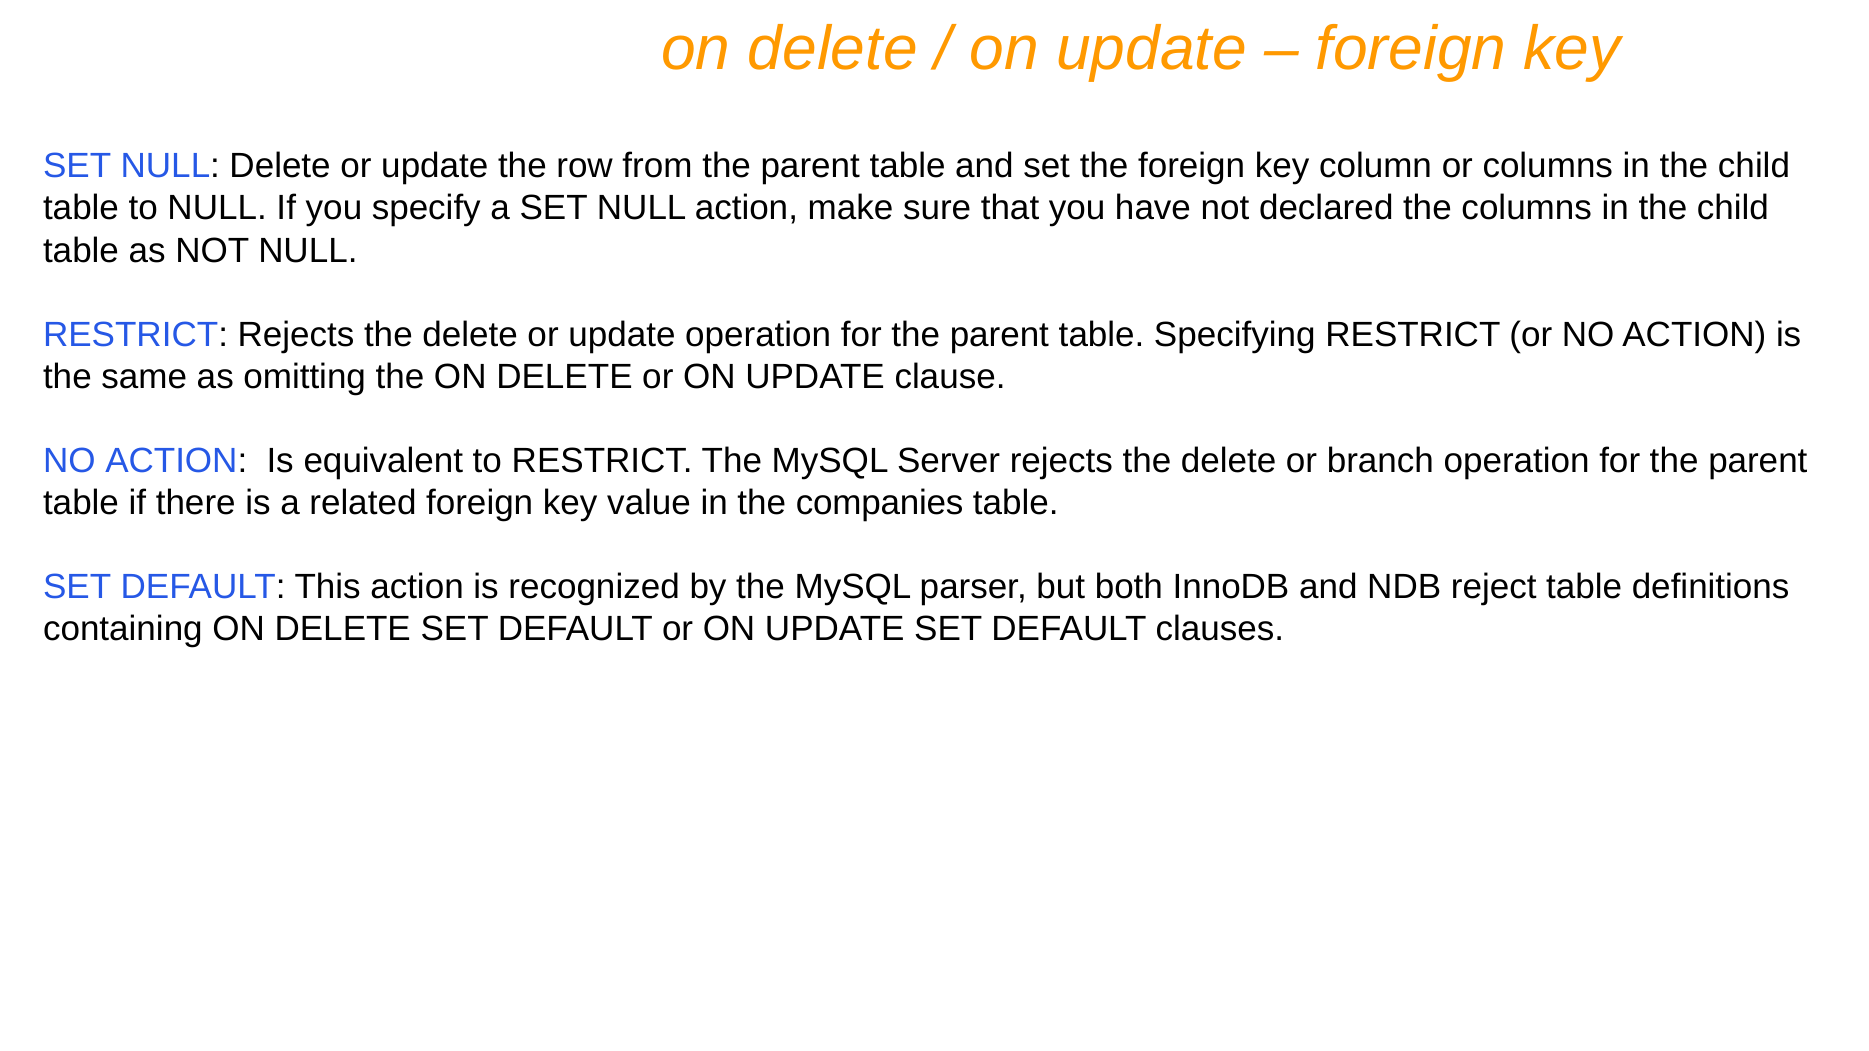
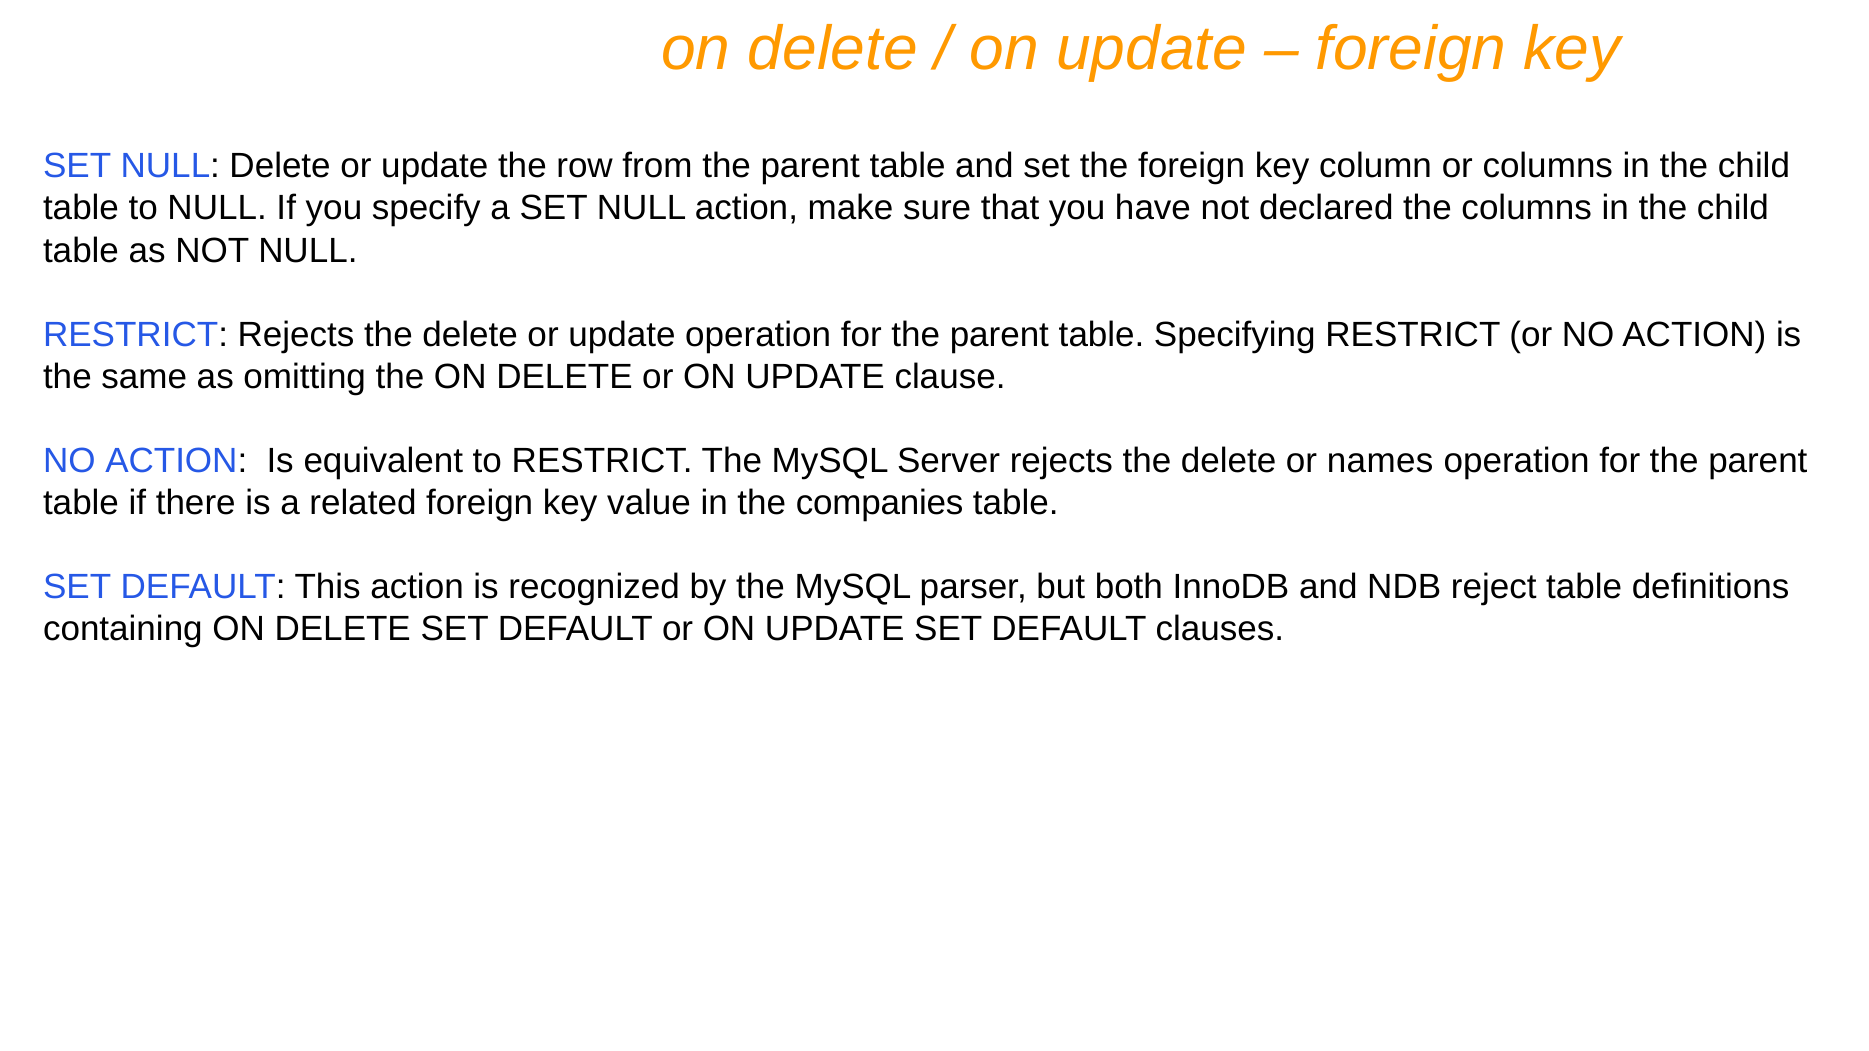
branch: branch -> names (1380, 461)
